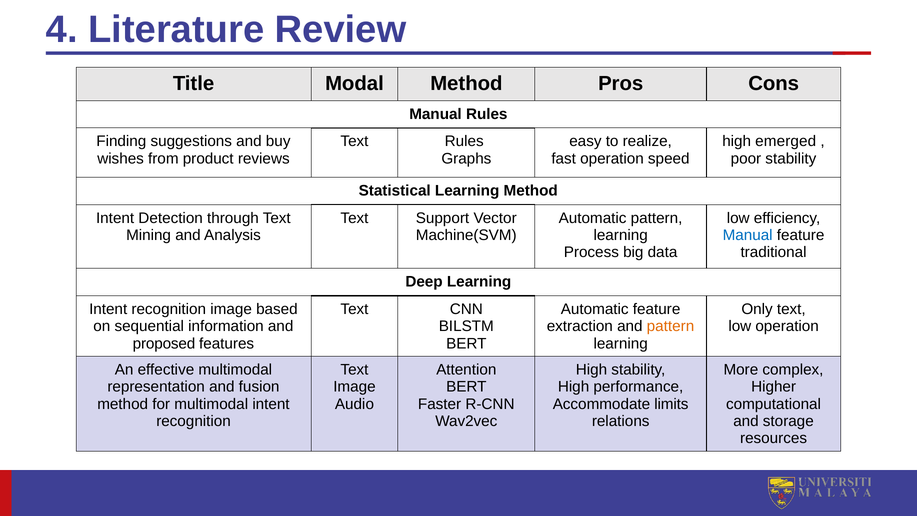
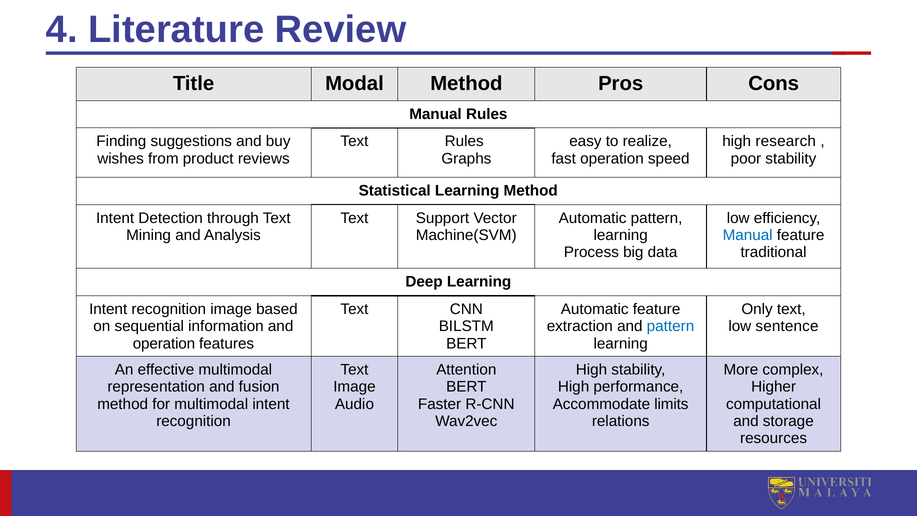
emerged: emerged -> research (786, 141)
pattern colour: orange -> blue (670, 326)
low operation: operation -> sentence (787, 326)
proposed: proposed -> operation (164, 343)
